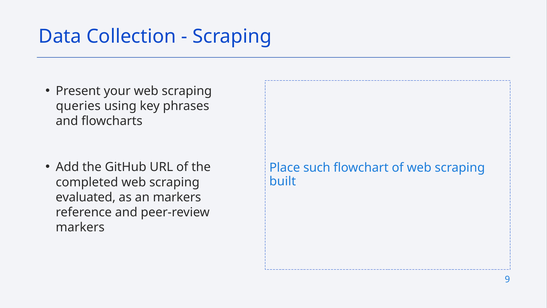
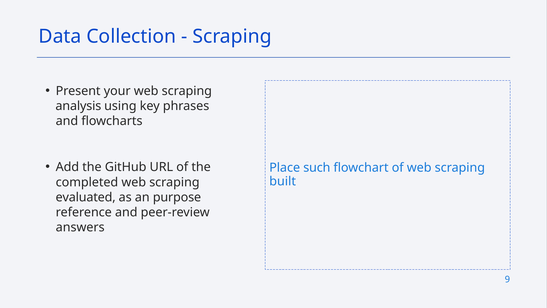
queries: queries -> analysis (78, 106)
an markers: markers -> purpose (177, 197)
markers: markers -> answers (80, 227)
